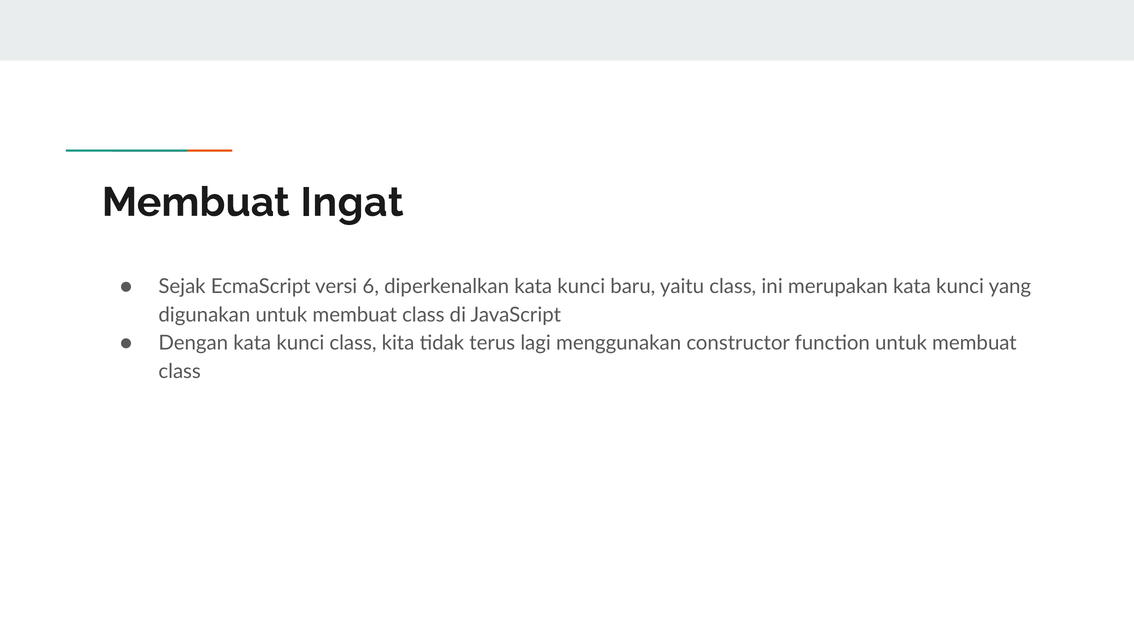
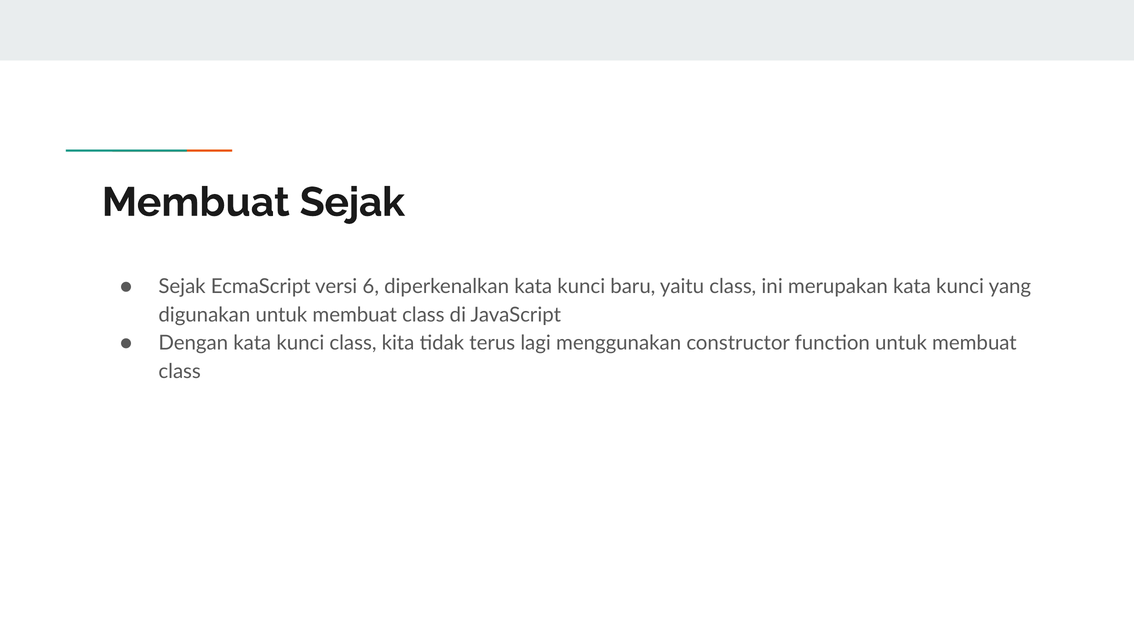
Membuat Ingat: Ingat -> Sejak (352, 202)
